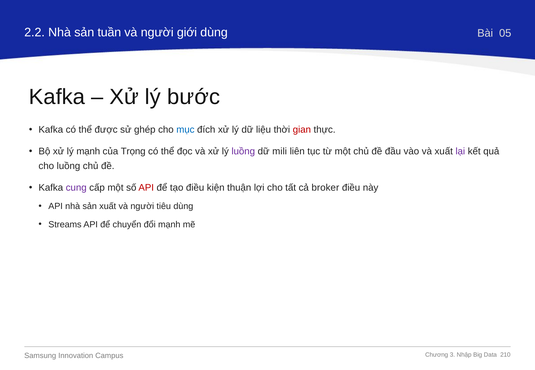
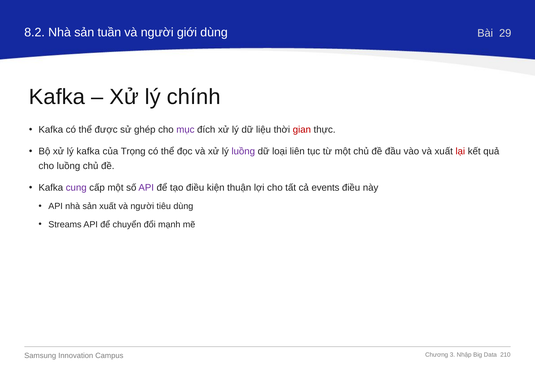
2.2: 2.2 -> 8.2 (35, 32)
05: 05 -> 29 (505, 33)
bước: bước -> chính (194, 97)
mục colour: blue -> purple (185, 130)
lý mạnh: mạnh -> kafka (88, 152)
mili: mili -> loại (280, 152)
lại colour: purple -> red (460, 152)
API colour: red -> purple (146, 188)
broker: broker -> events (325, 188)
